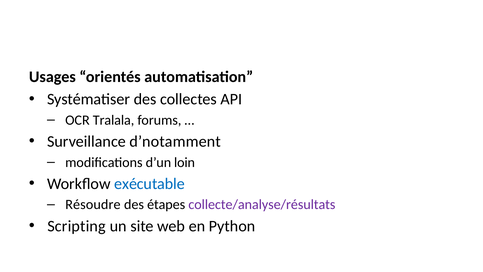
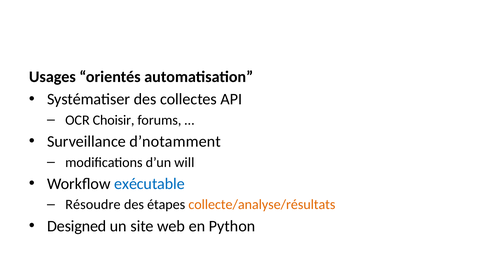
Tralala: Tralala -> Choisir (114, 120)
loin: loin -> will (184, 162)
collecte/analyse/résultats colour: purple -> orange (262, 204)
Scripting: Scripting -> Designed (77, 226)
